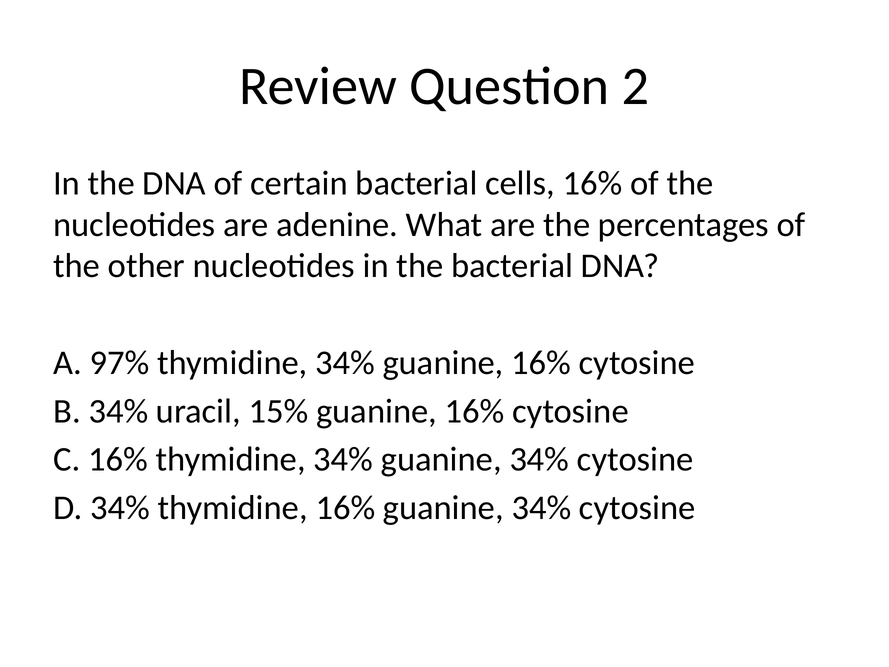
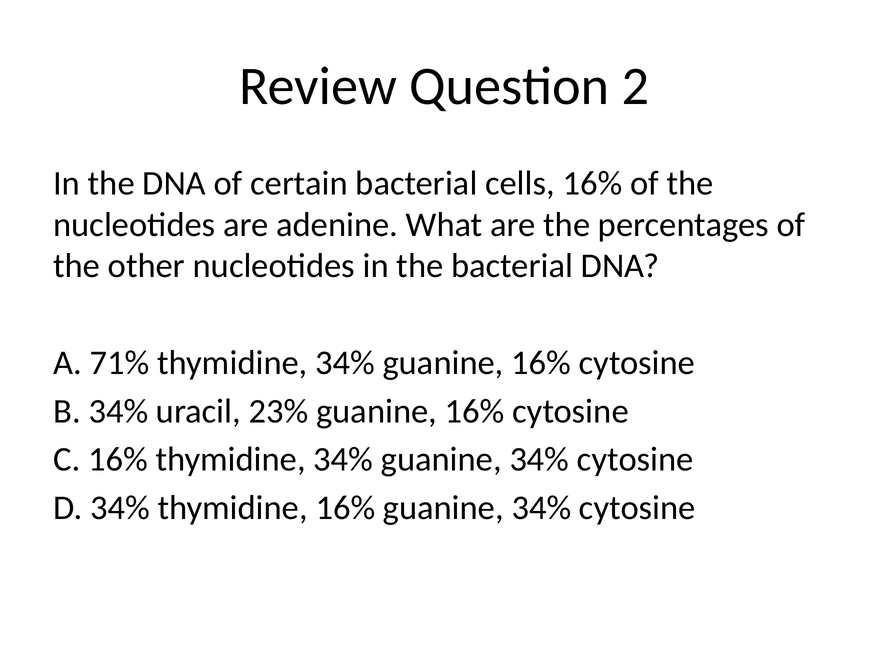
97%: 97% -> 71% (120, 363)
15%: 15% -> 23% (279, 411)
